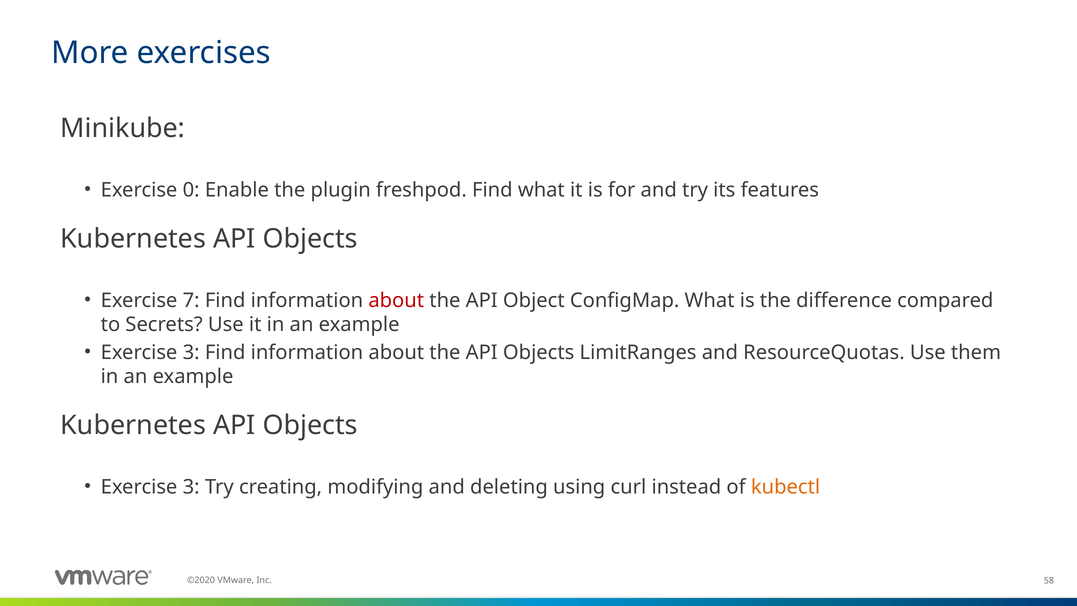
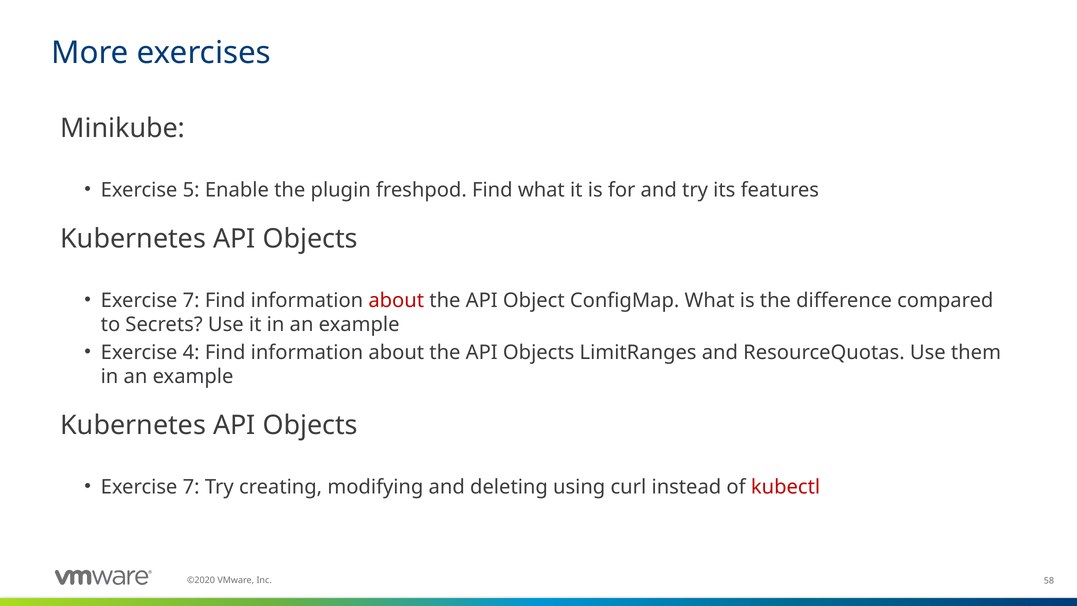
0: 0 -> 5 (191, 190)
3: 3 -> 4 (191, 352)
3: 3 -> 7 (191, 487)
kubectl colour: orange -> red (786, 487)
